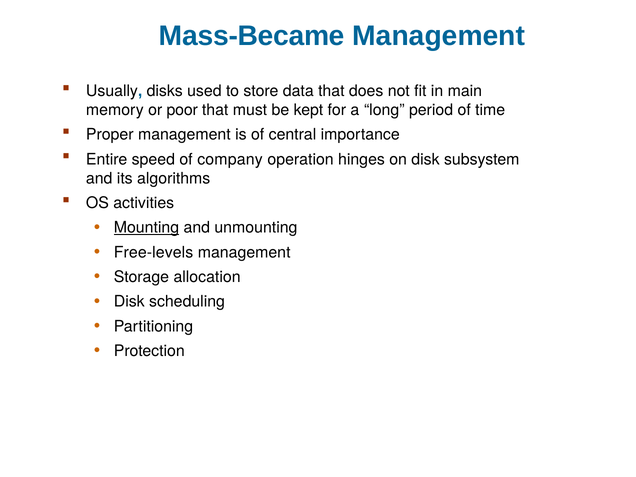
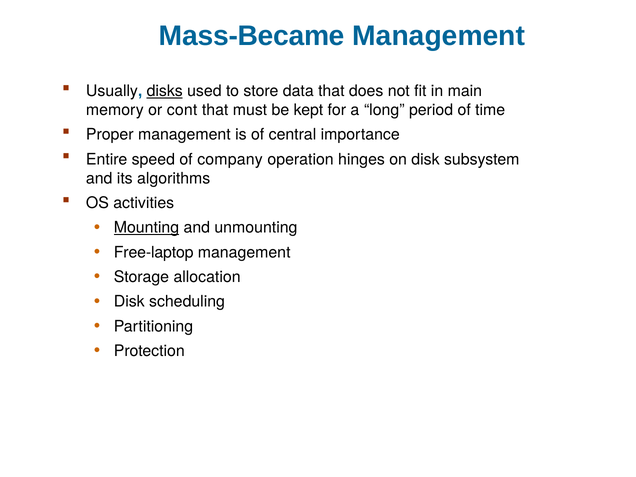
disks underline: none -> present (165, 91)
poor: poor -> cont (182, 110)
Free-levels: Free-levels -> Free-laptop (154, 252)
